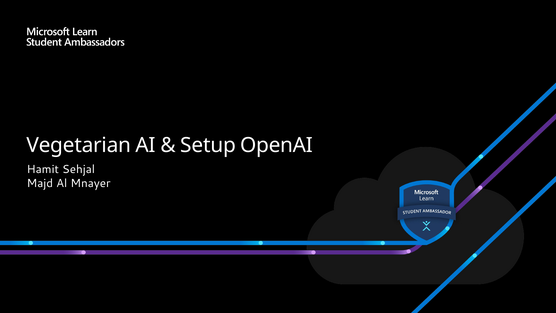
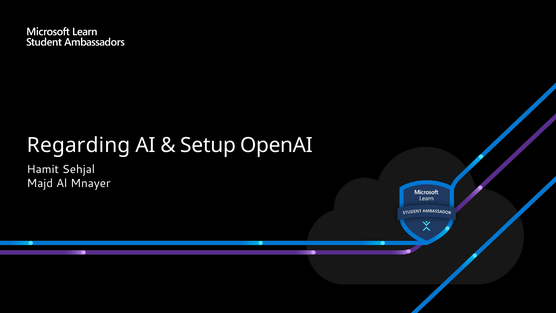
Vegetarian: Vegetarian -> Regarding (79, 145)
